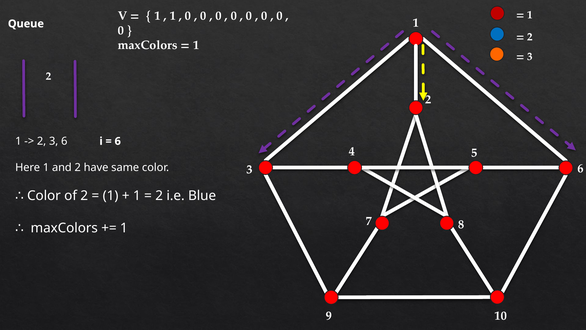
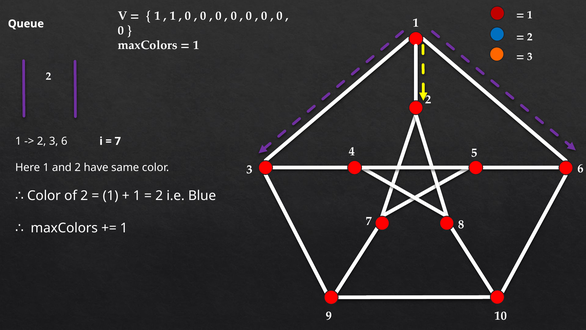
6: 6 -> 7 (118, 141)
